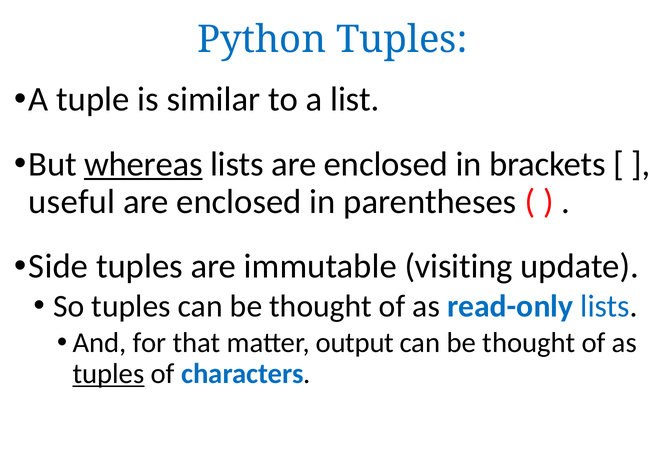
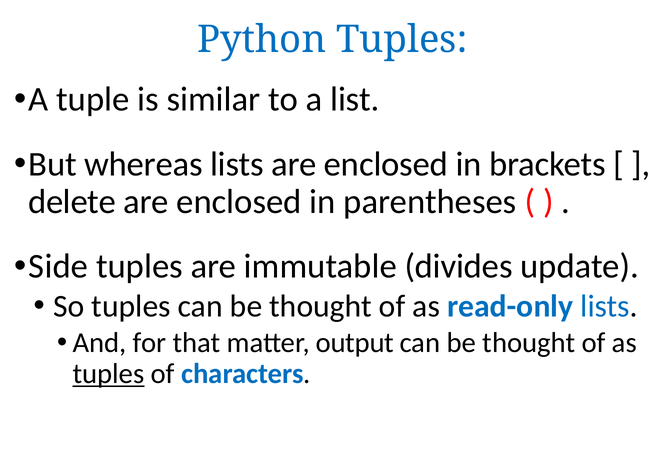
whereas underline: present -> none (144, 164)
useful: useful -> delete (72, 202)
visiting: visiting -> divides (459, 266)
